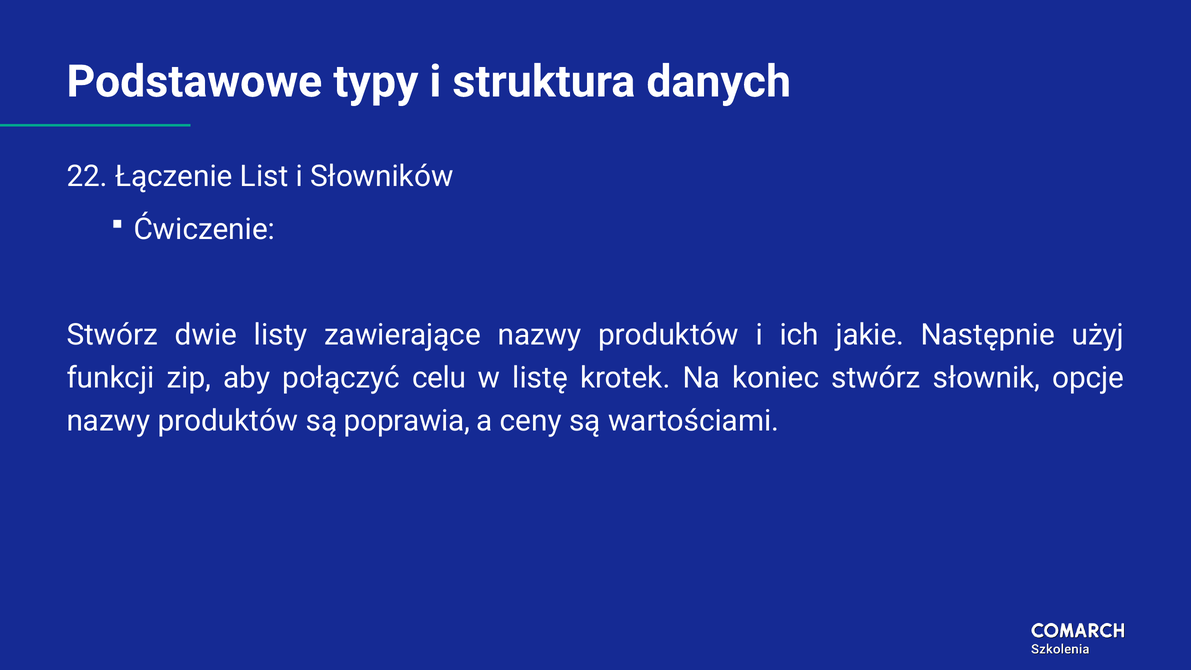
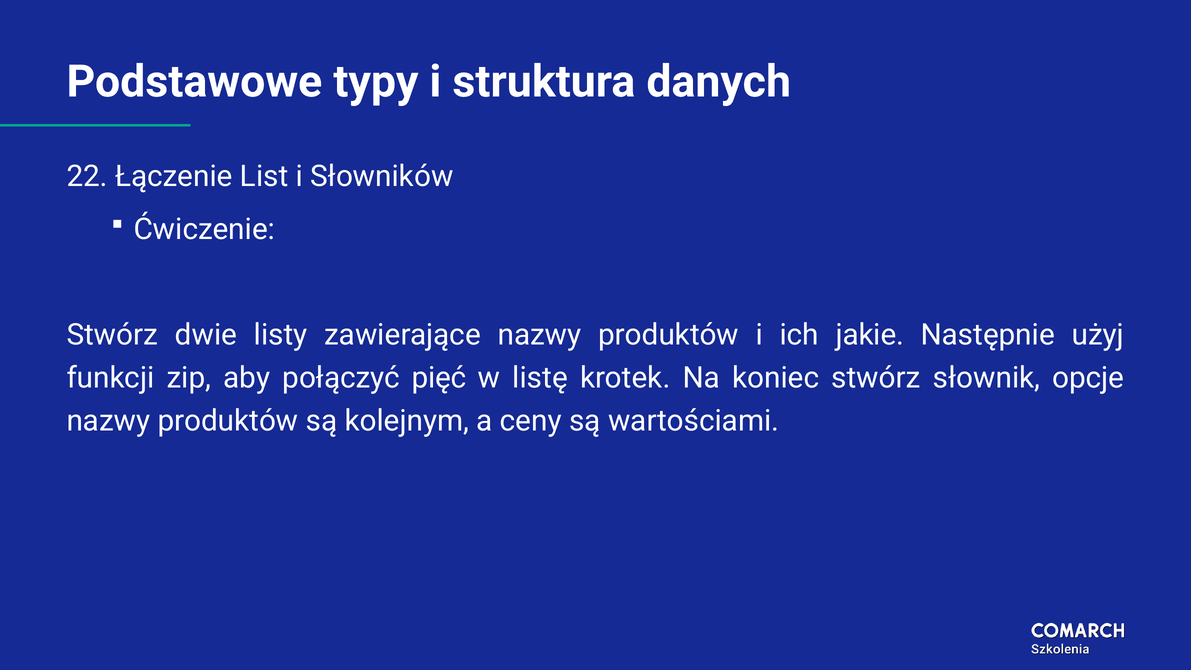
celu: celu -> pięć (439, 378)
poprawia: poprawia -> kolejnym (407, 421)
